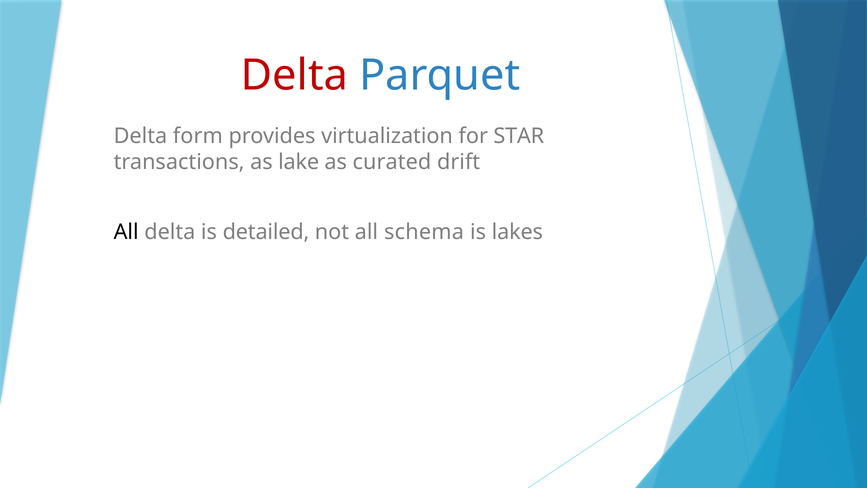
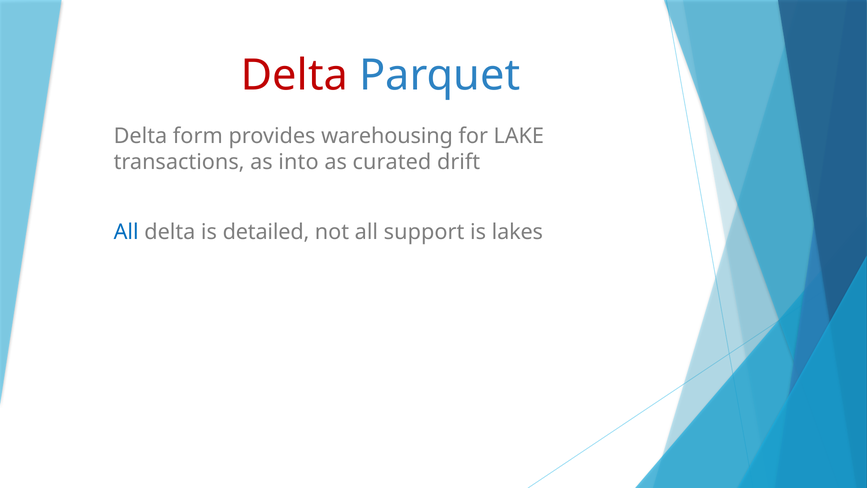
virtualization: virtualization -> warehousing (387, 136)
STAR: STAR -> LAKE (519, 136)
lake: lake -> into (299, 162)
All colour: black -> blue (126, 232)
schema: schema -> support (424, 232)
